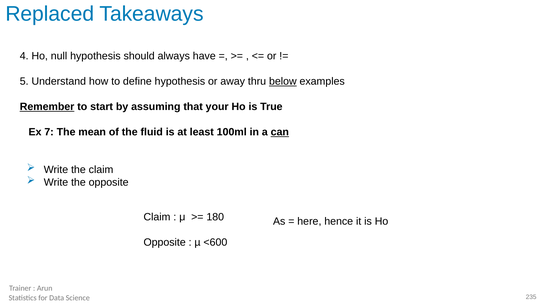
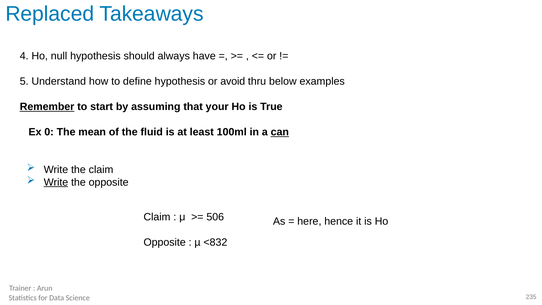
away: away -> avoid (233, 81)
below underline: present -> none (283, 81)
7: 7 -> 0 (49, 132)
Write underline: none -> present (56, 182)
180: 180 -> 506 (215, 217)
<600: <600 -> <832 (215, 242)
